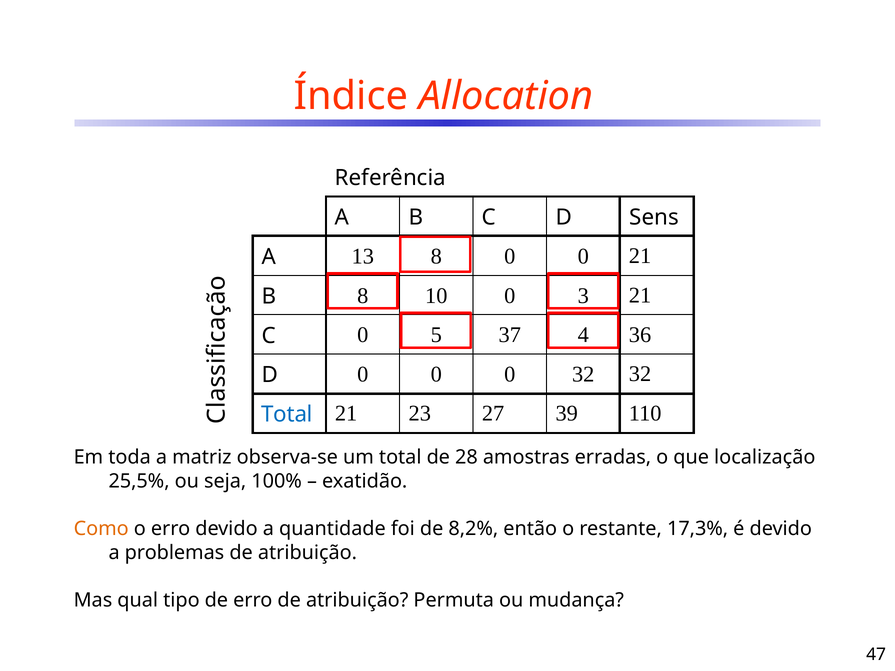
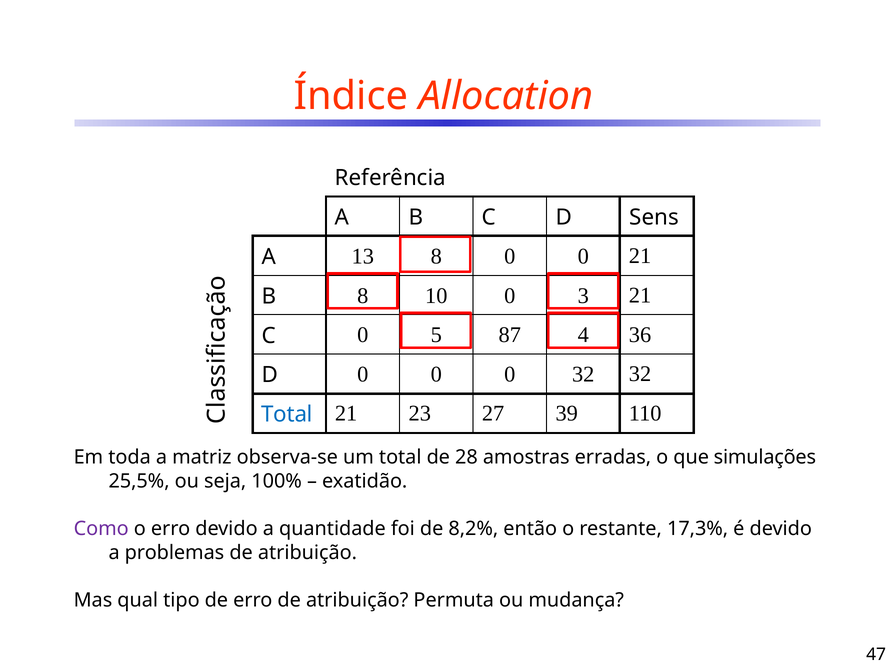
37: 37 -> 87 (510, 335)
localização: localização -> simulações (765, 458)
Como colour: orange -> purple (101, 529)
